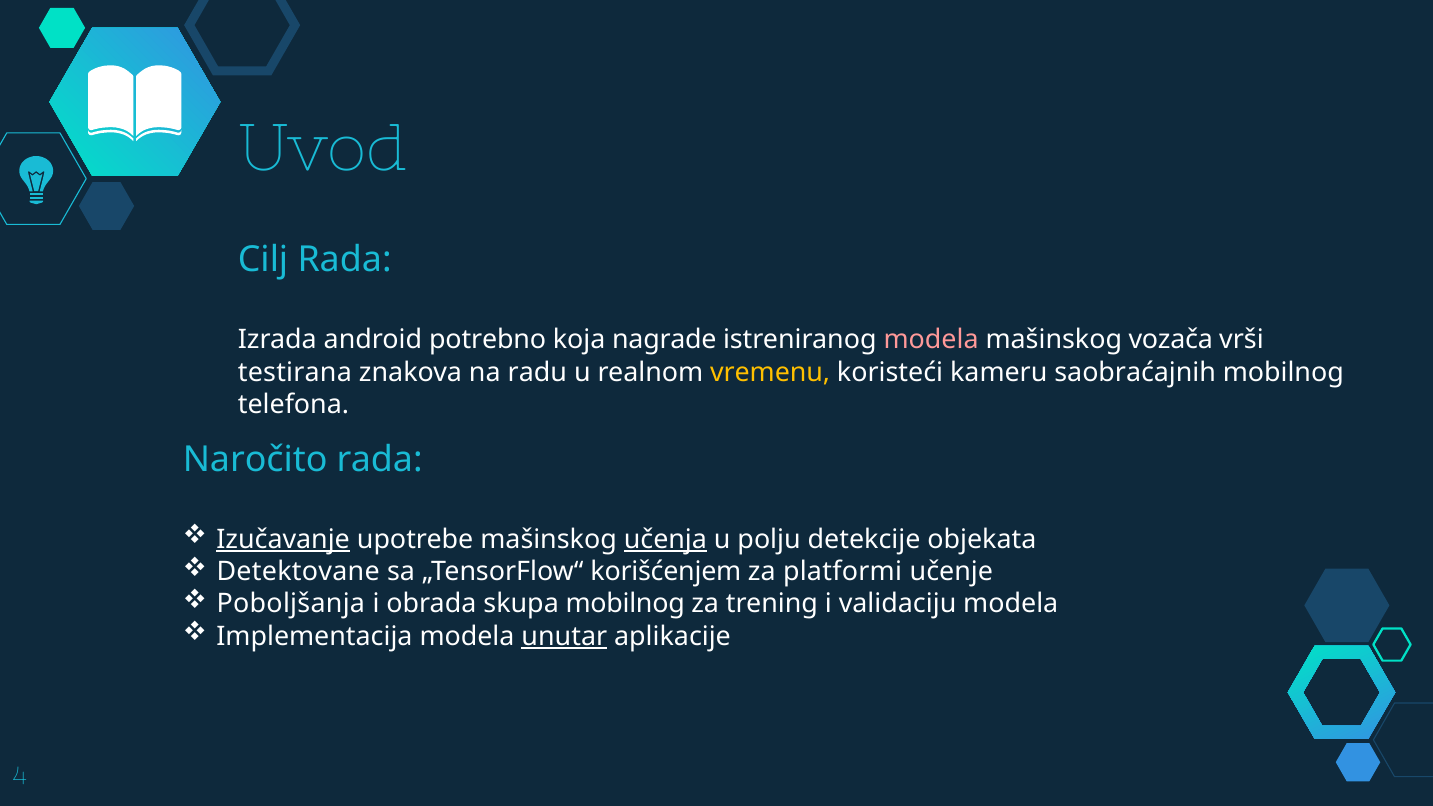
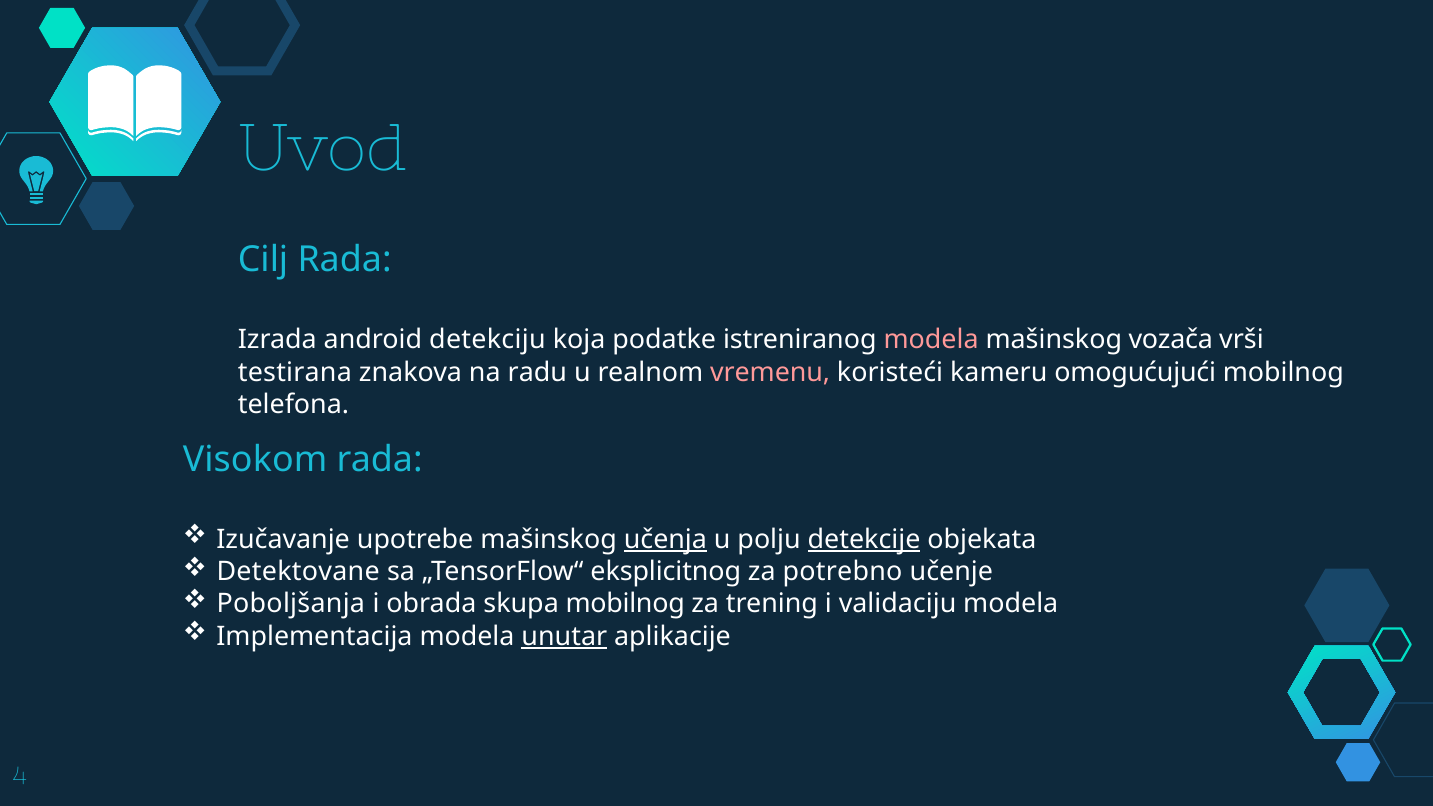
potrebno: potrebno -> detekciju (487, 340)
nagrade: nagrade -> podatke (664, 340)
vremenu colour: yellow -> pink (770, 372)
saobraćajnih: saobraćajnih -> omogućujući (1135, 372)
Naročito: Naročito -> Visokom (255, 459)
Izučavanje underline: present -> none (283, 539)
detekcije underline: none -> present (864, 539)
korišćenjem: korišćenjem -> eksplicitnog (666, 572)
platformi: platformi -> potrebno (843, 572)
